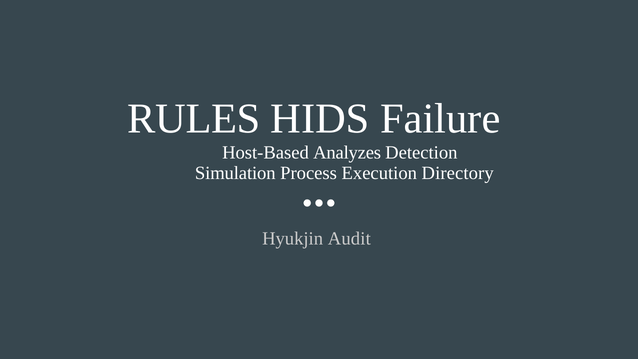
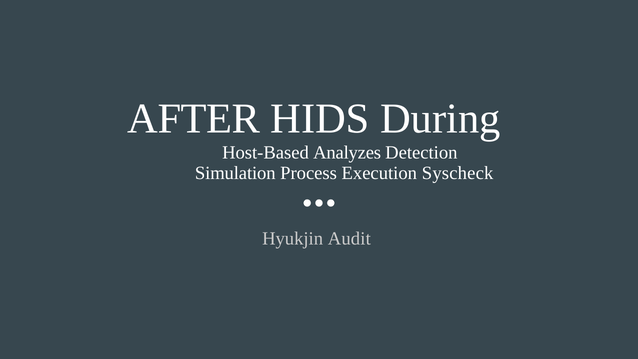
RULES: RULES -> AFTER (194, 119)
Failure: Failure -> During (440, 119)
Directory: Directory -> Syscheck (458, 173)
